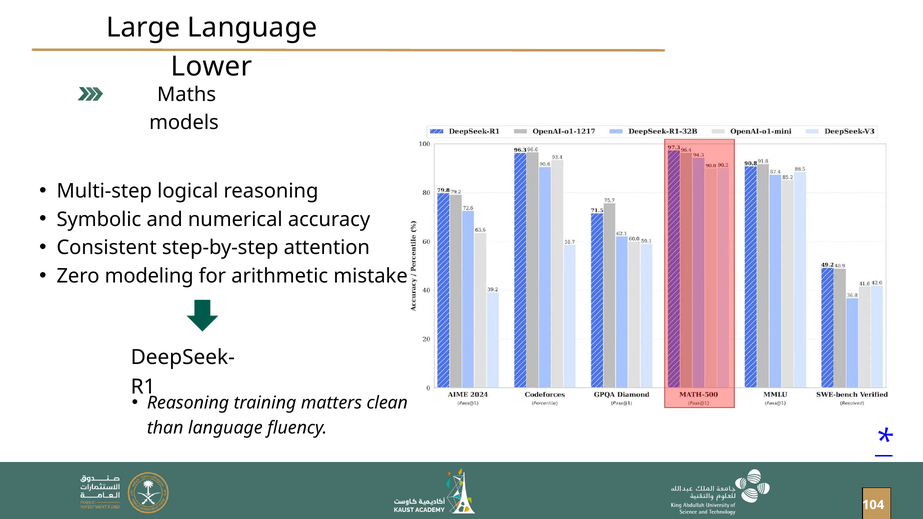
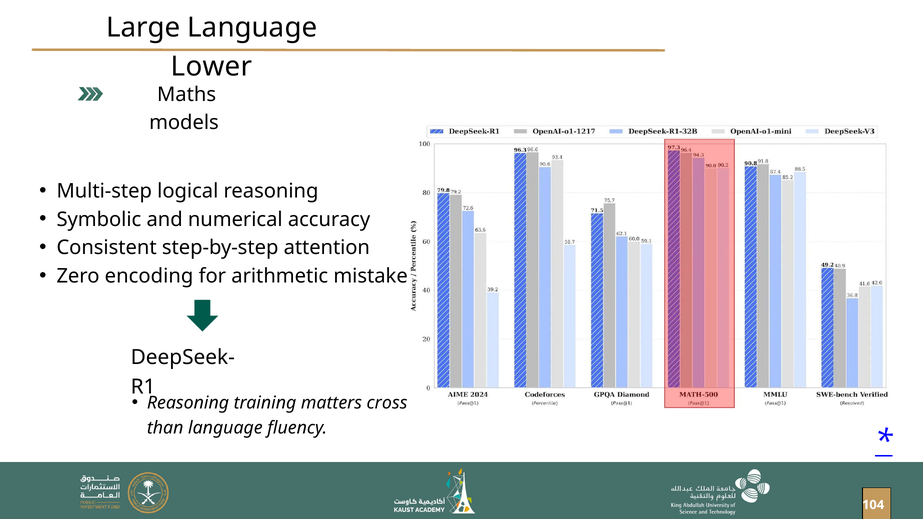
modeling: modeling -> encoding (149, 276)
clean: clean -> cross (387, 403)
